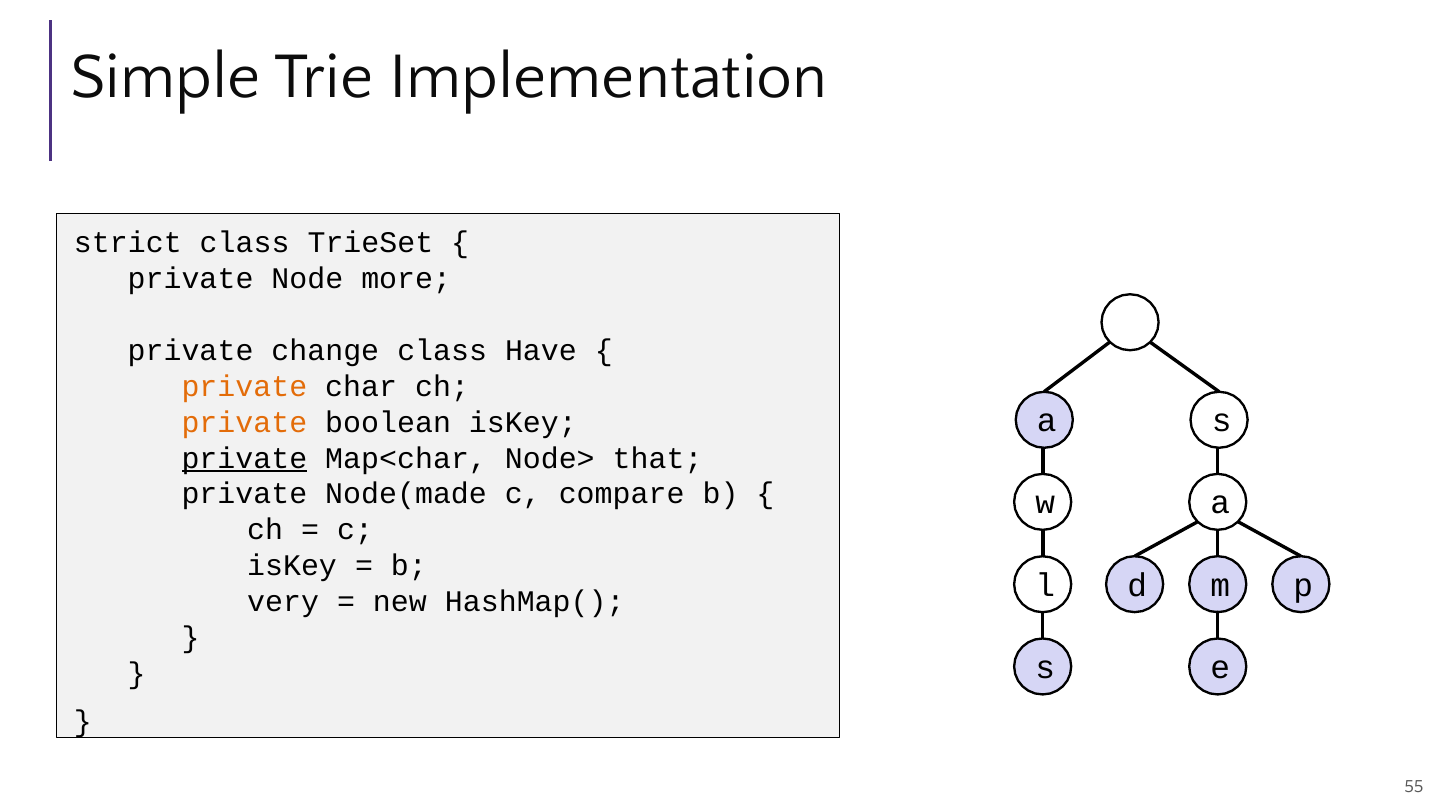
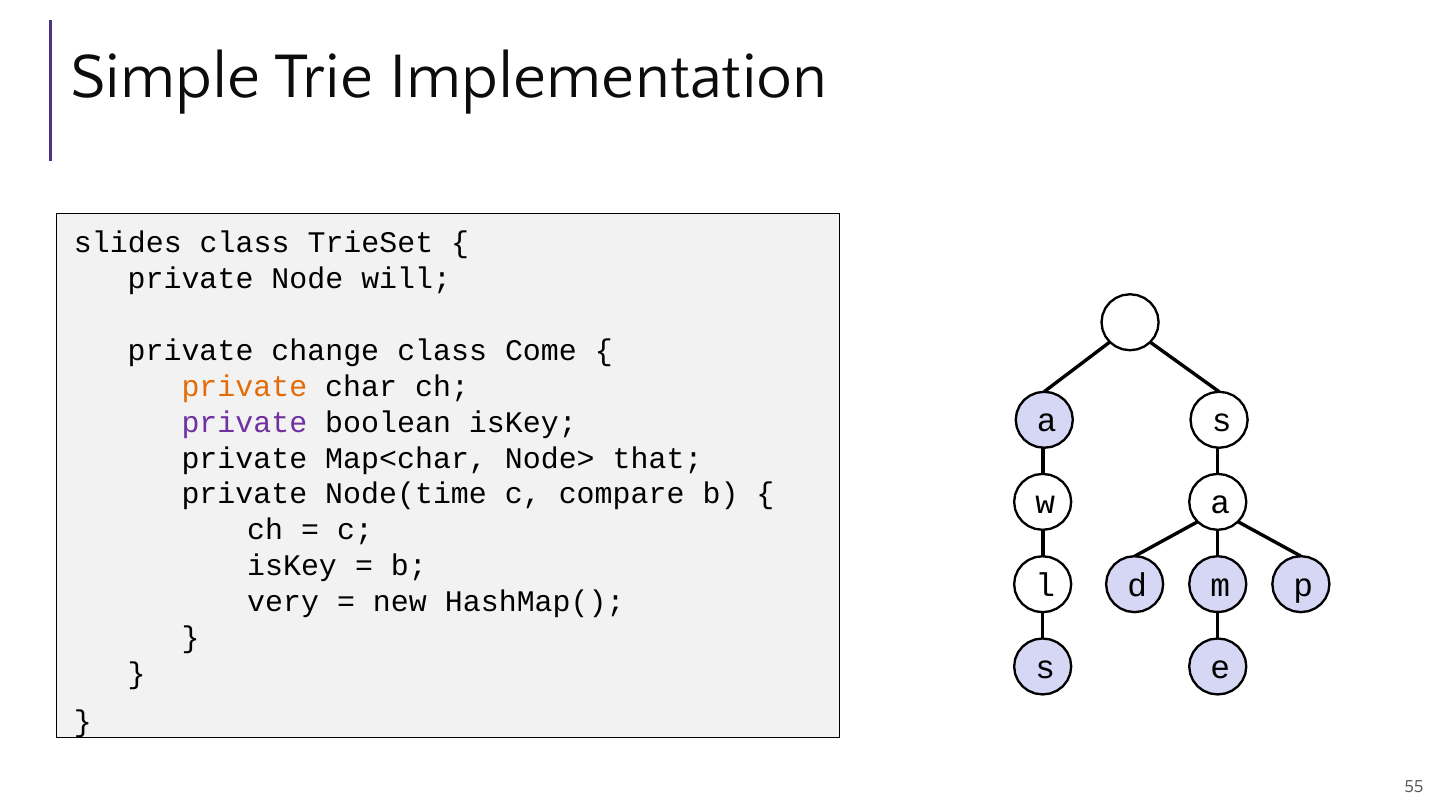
strict: strict -> slides (128, 243)
more: more -> will (406, 279)
Have: Have -> Come (541, 350)
private colour: orange -> purple (244, 422)
private underline: present -> none (244, 458)
Node(made: Node(made -> Node(time (406, 494)
